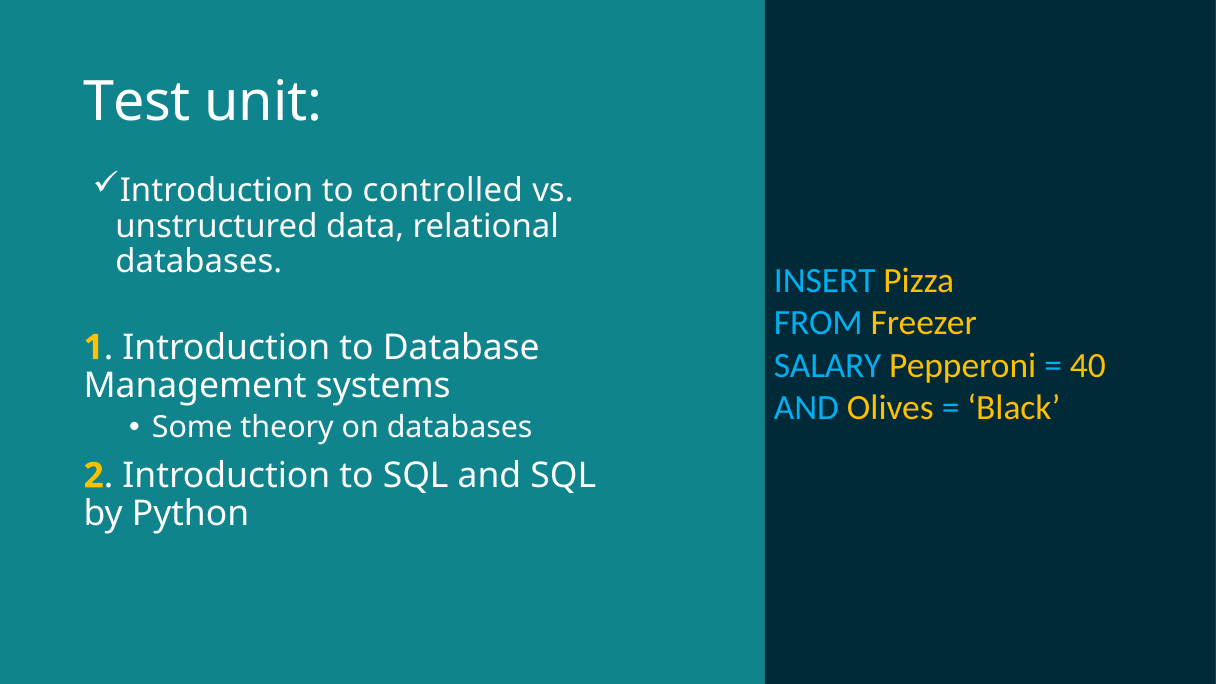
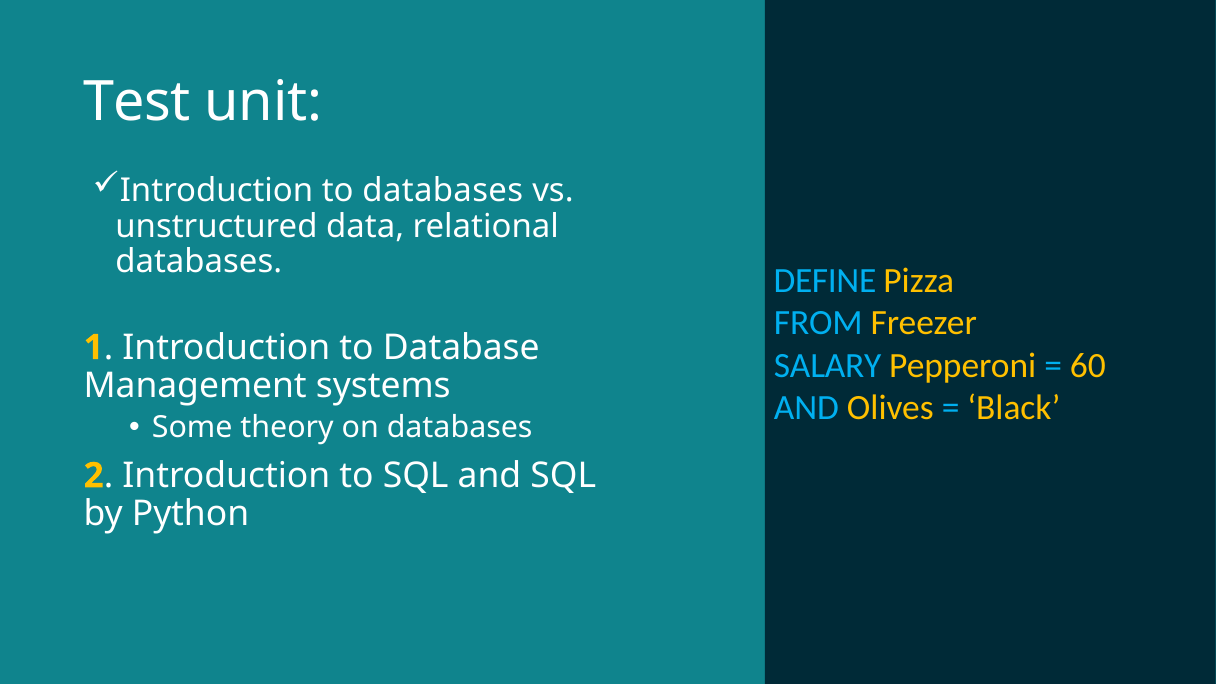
to controlled: controlled -> databases (443, 191)
INSERT: INSERT -> DEFINE (825, 280)
40: 40 -> 60 (1088, 366)
